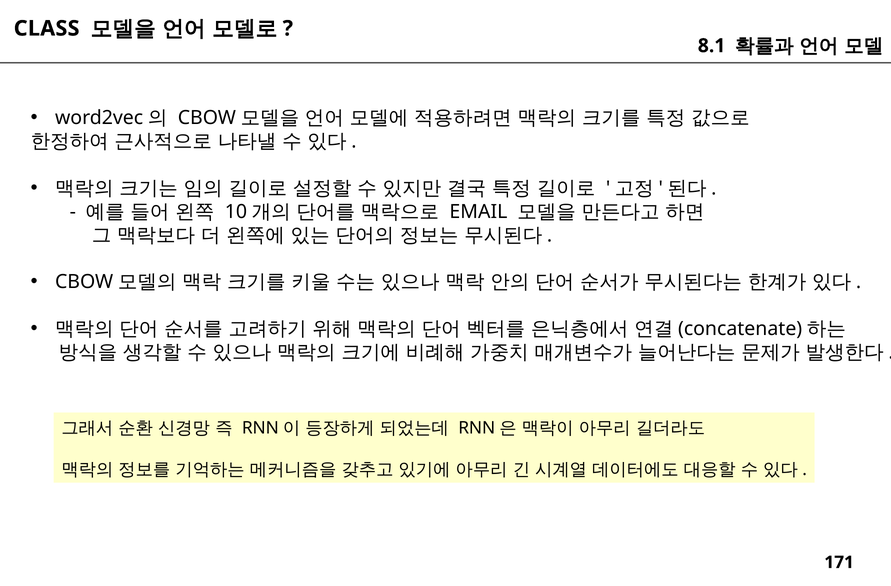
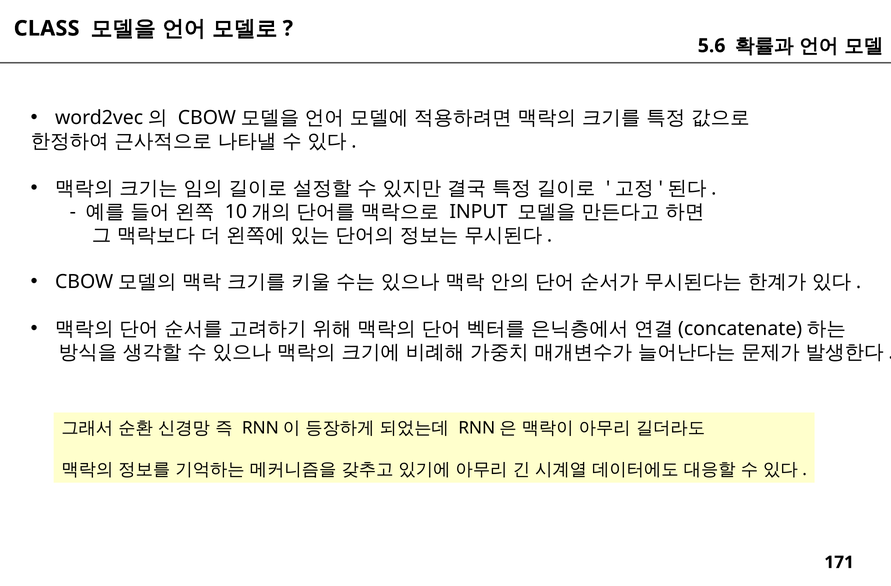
8.1: 8.1 -> 5.6 (712, 46)
EMAIL: EMAIL -> INPUT (478, 211)
